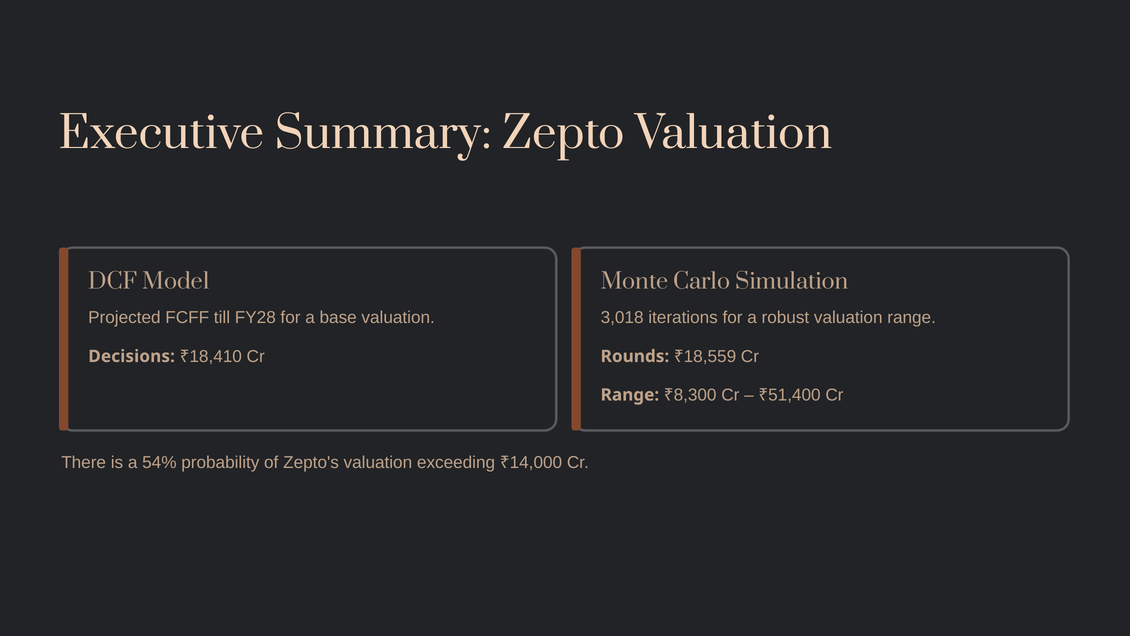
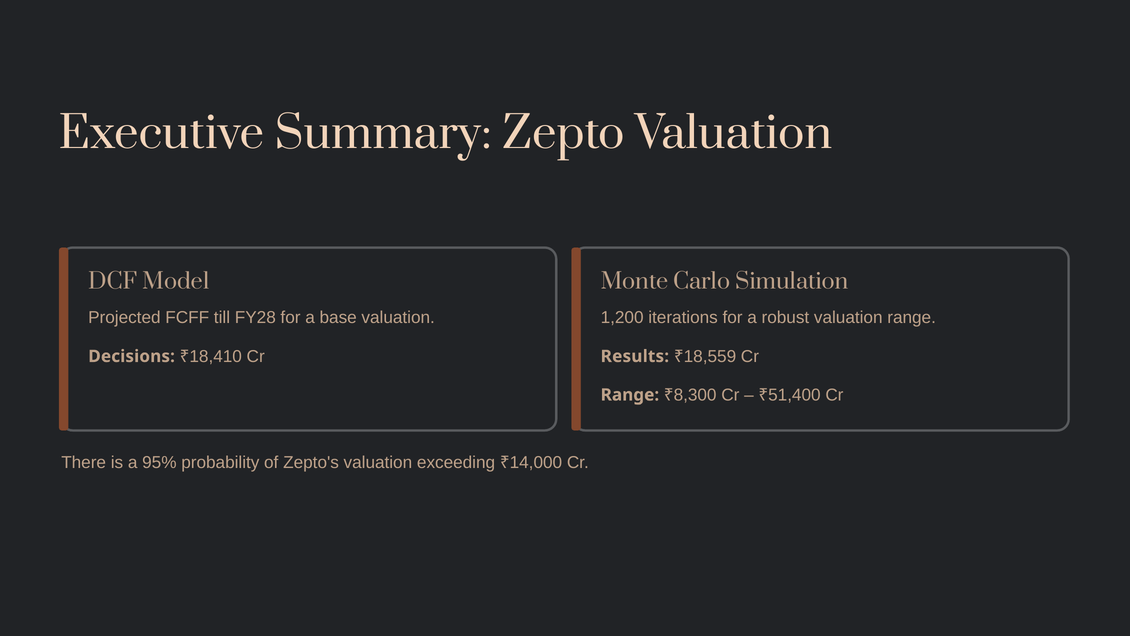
3,018: 3,018 -> 1,200 (622, 318)
Rounds: Rounds -> Results (635, 356)
54%: 54% -> 95% (159, 462)
